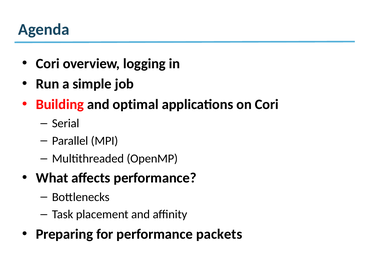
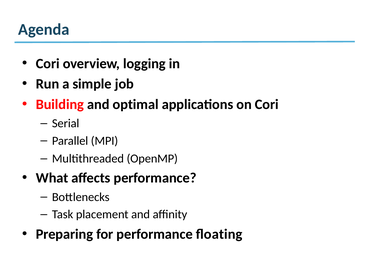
packets: packets -> ﬂoating (219, 234)
